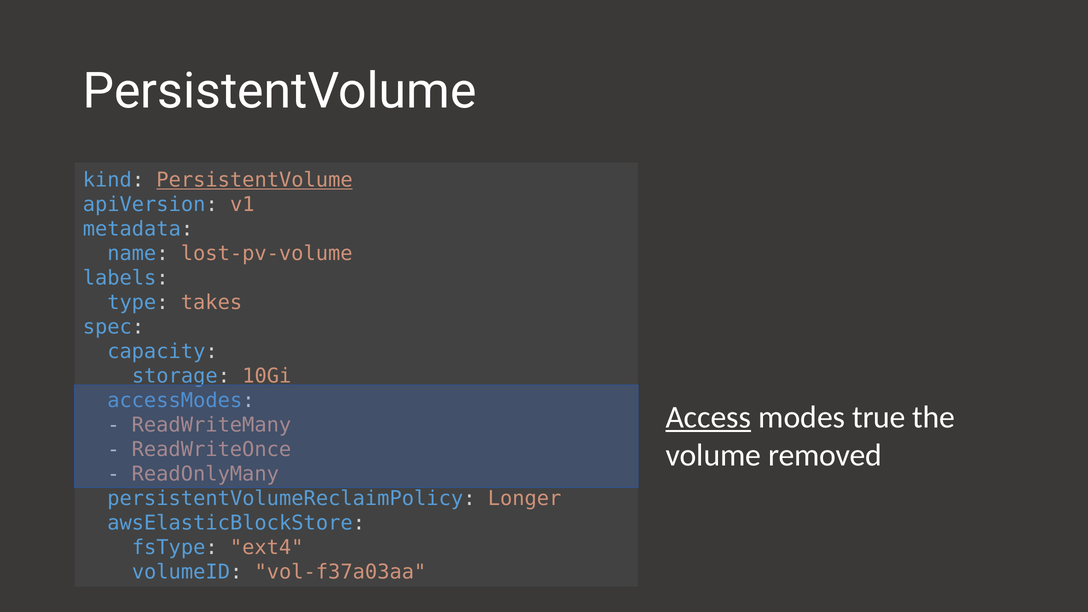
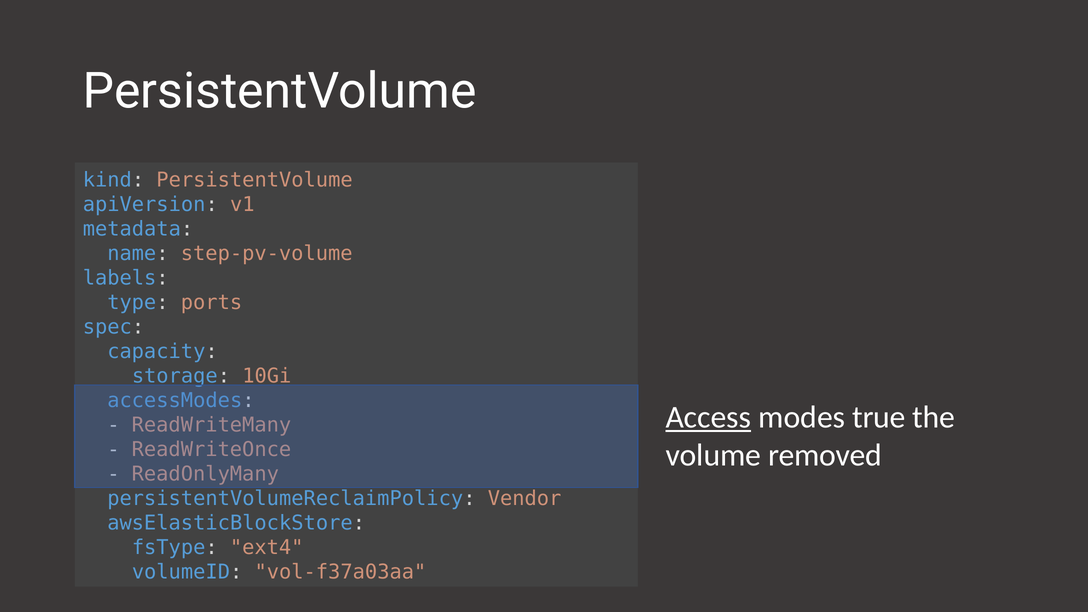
PersistentVolume underline: present -> none (255, 180)
lost-pv-volume: lost-pv-volume -> step-pv-volume (267, 254)
takes: takes -> ports (212, 303)
Longer: Longer -> Vendor (525, 498)
